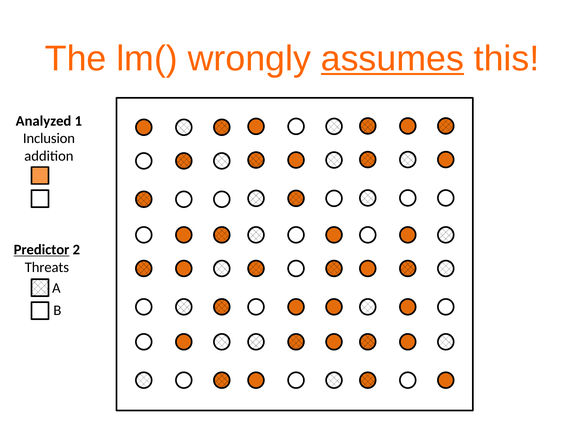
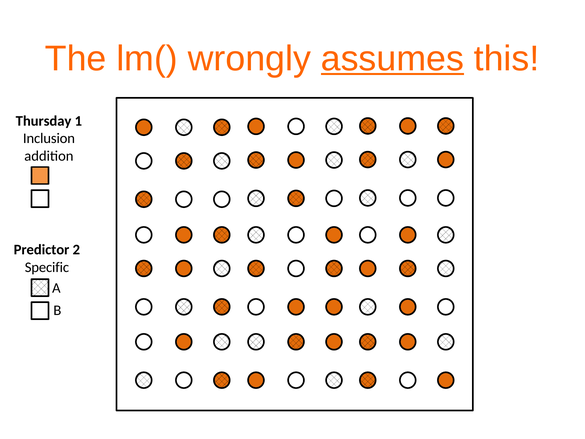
Analyzed: Analyzed -> Thursday (44, 121)
Predictor underline: present -> none (42, 250)
Threats: Threats -> Specific (47, 267)
